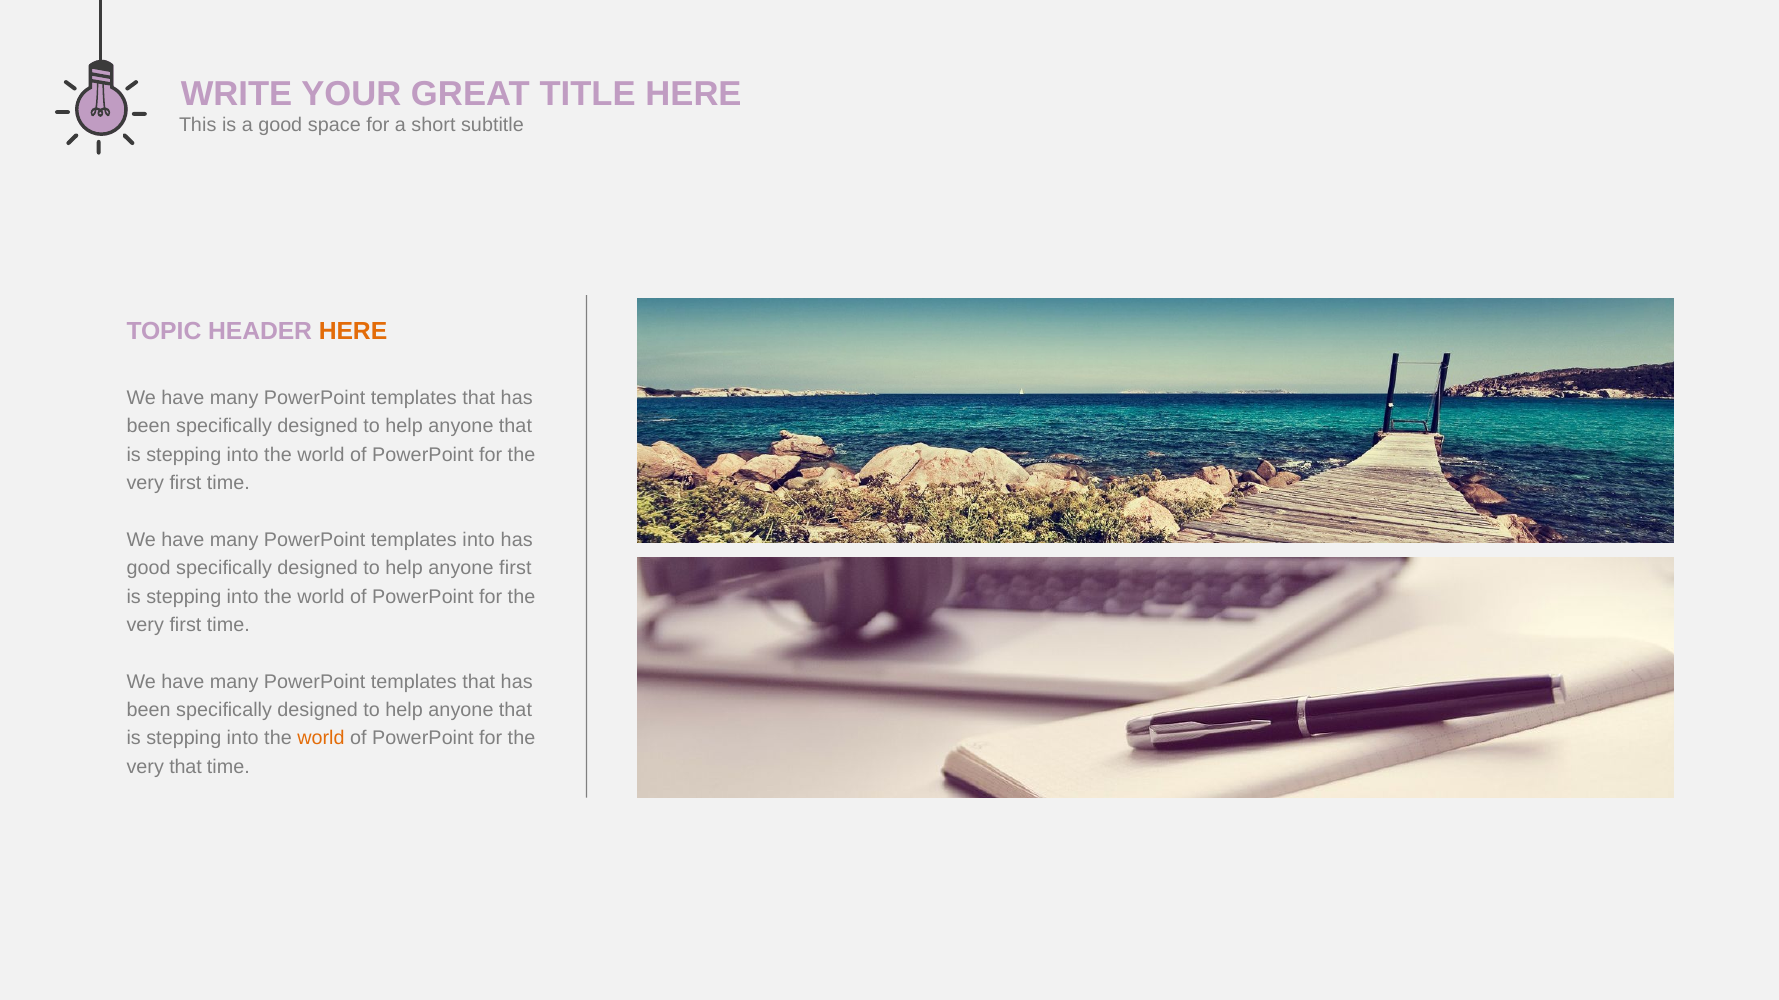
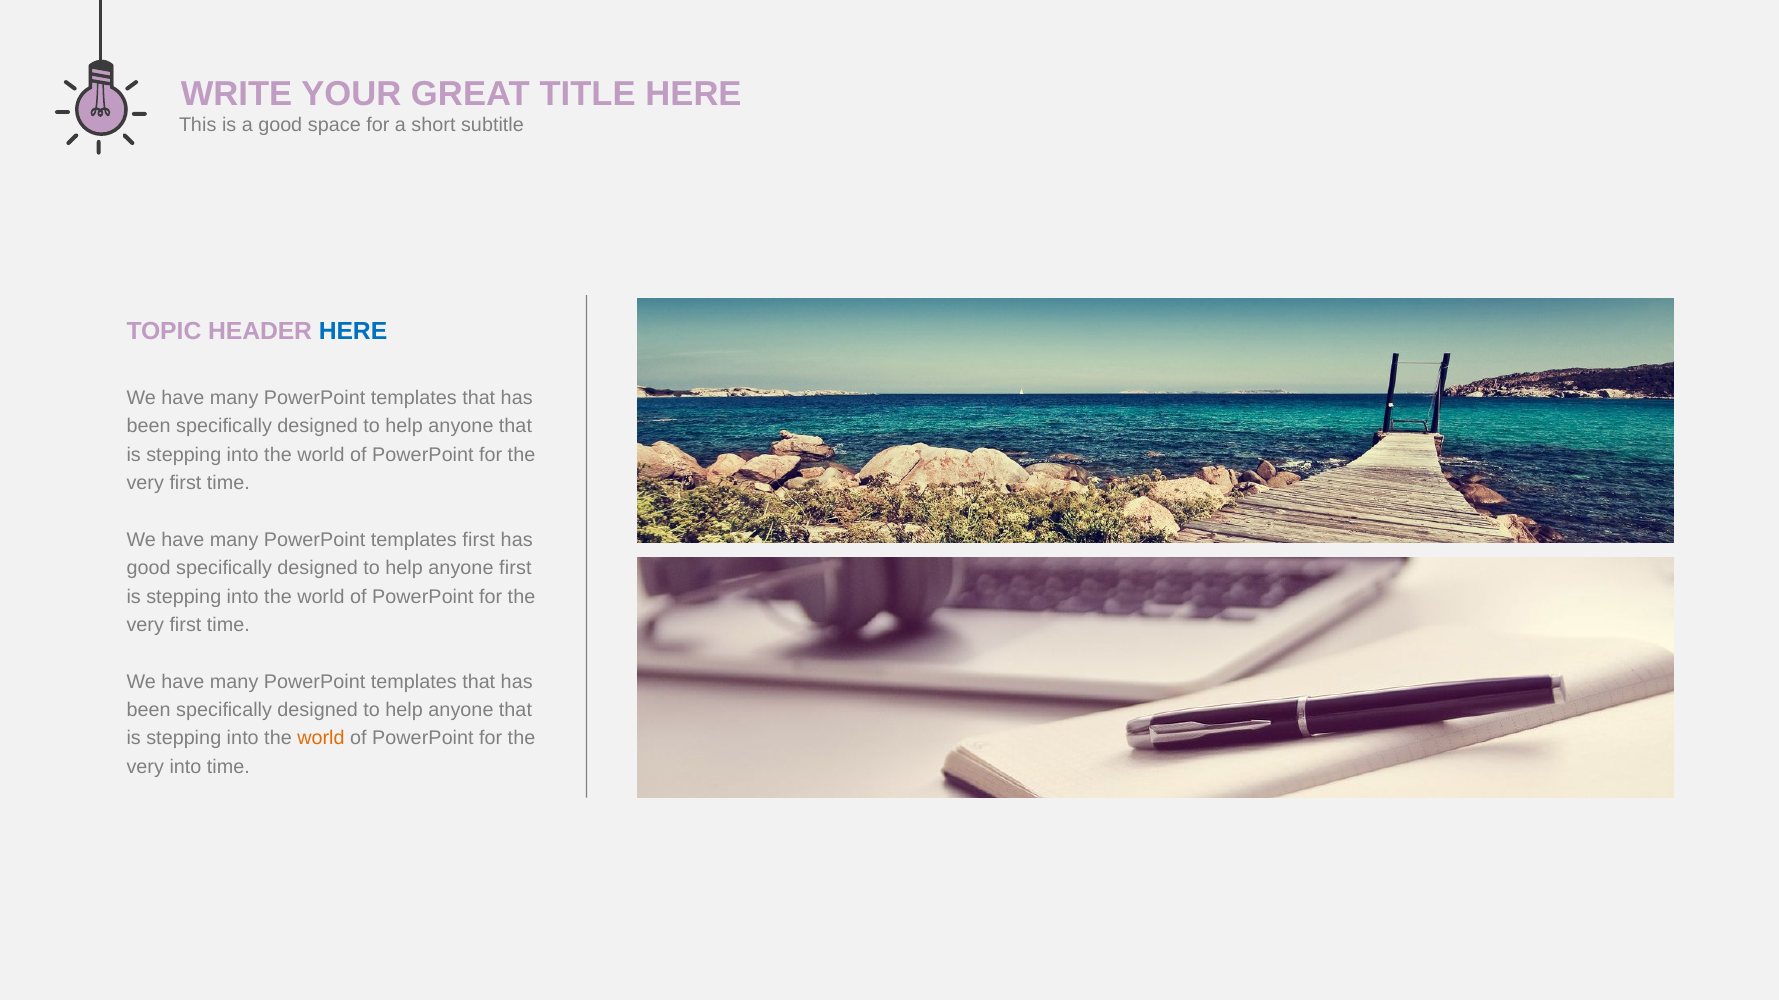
HERE colour: orange -> blue (353, 332)
templates into: into -> first (479, 540)
very that: that -> into (185, 767)
